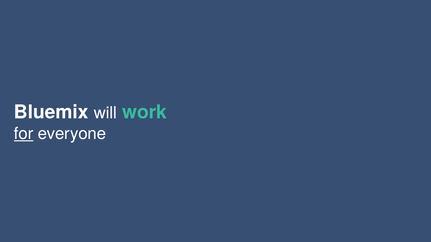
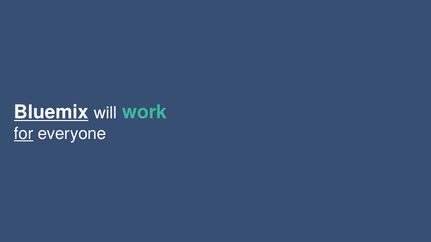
Bluemix underline: none -> present (51, 113)
